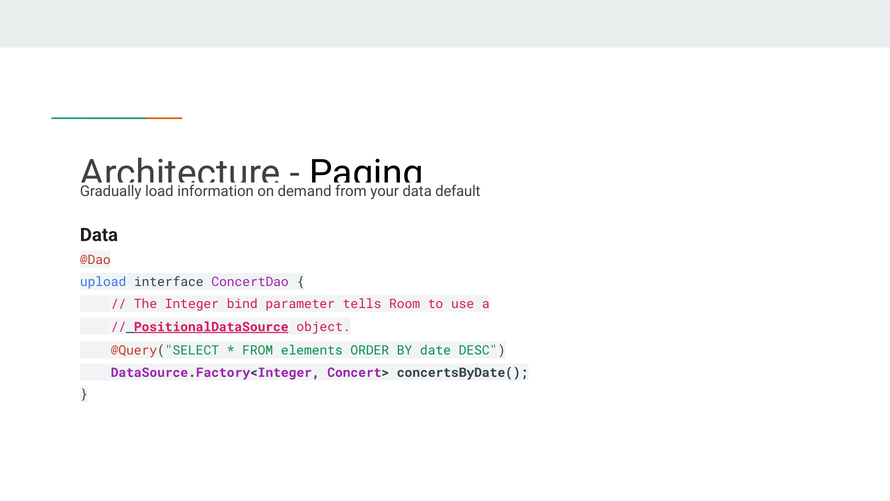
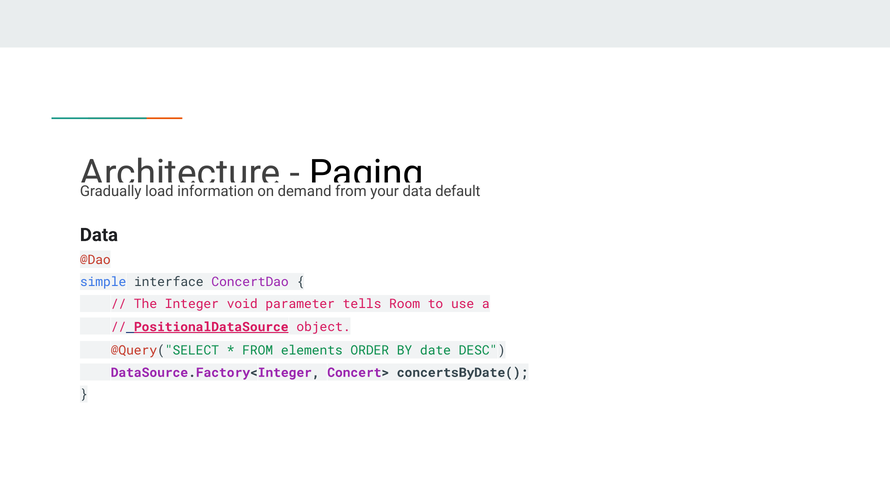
upload: upload -> simple (103, 282)
bind: bind -> void (242, 304)
